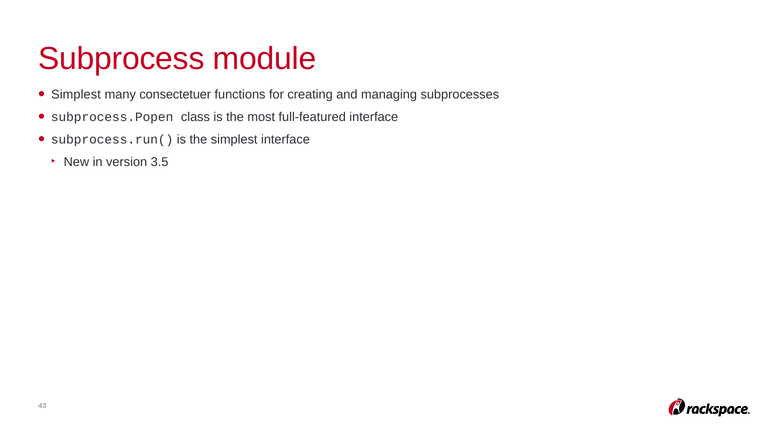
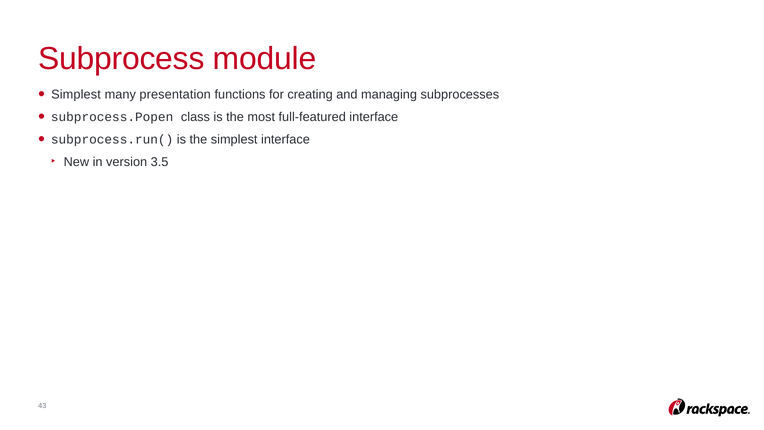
consectetuer: consectetuer -> presentation (175, 94)
